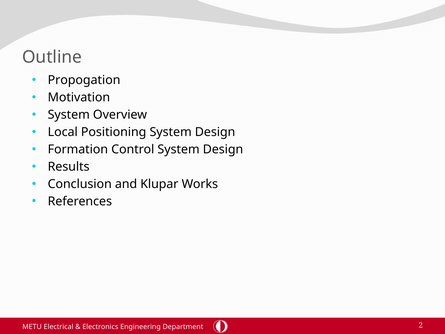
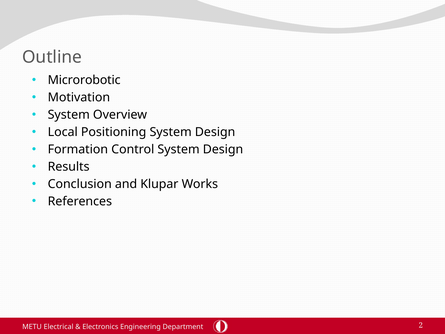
Propogation: Propogation -> Microrobotic (84, 80)
